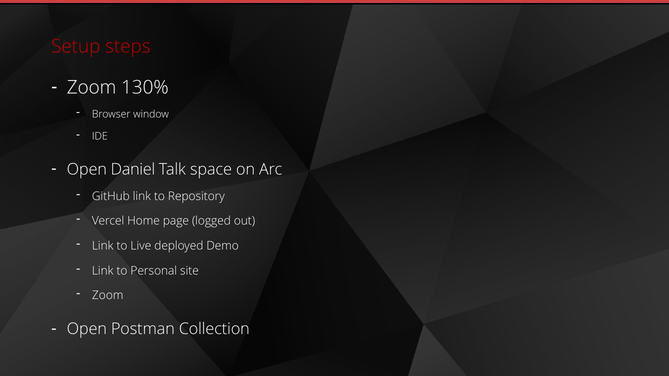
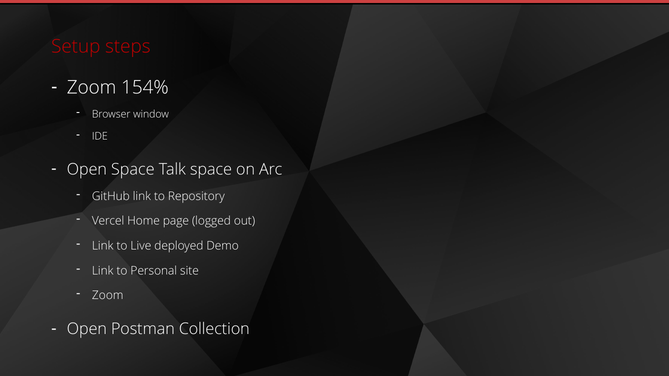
130%: 130% -> 154% (145, 88)
Open Daniel: Daniel -> Space (133, 169)
